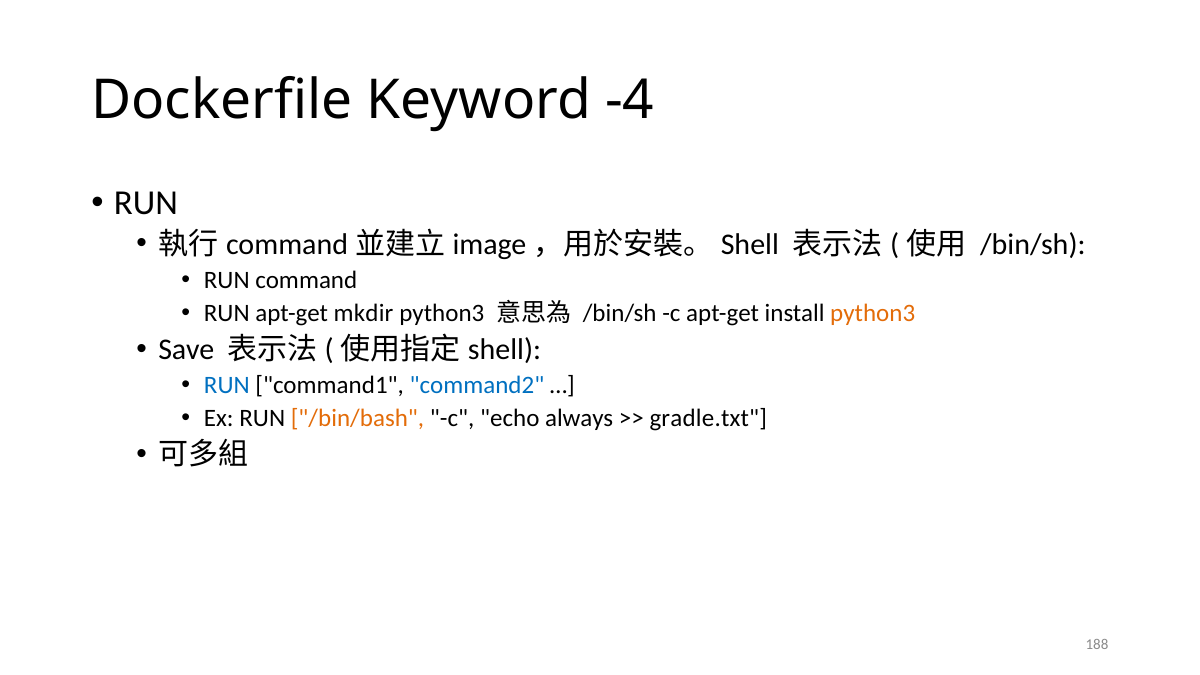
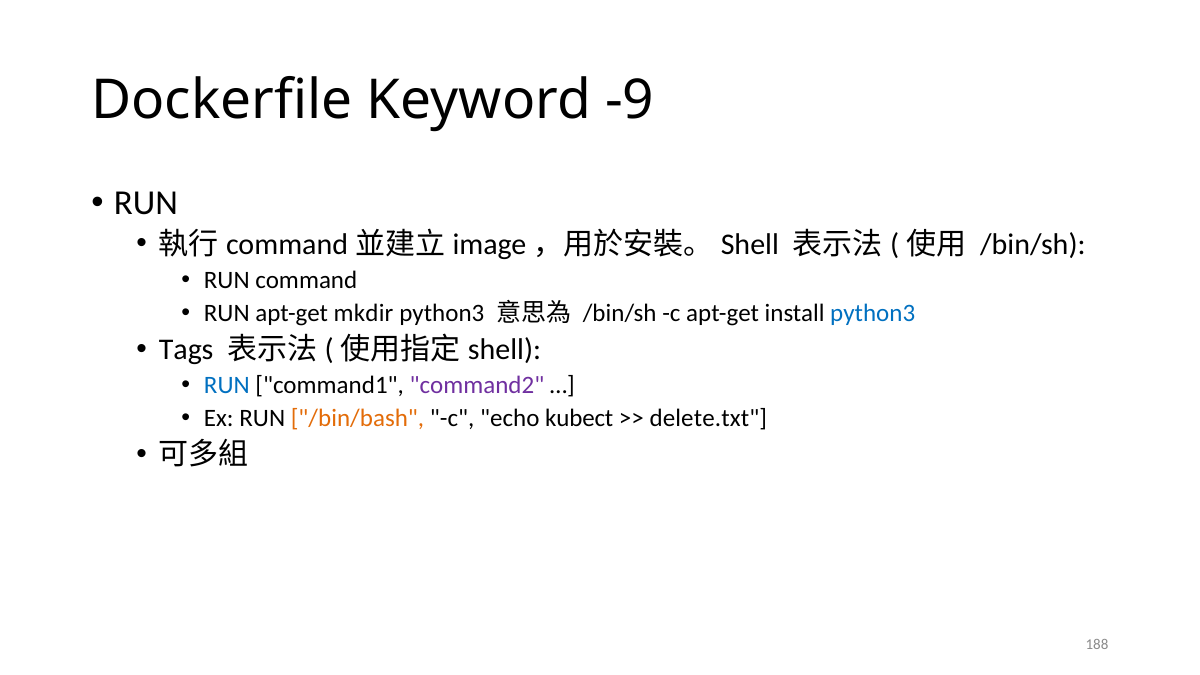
-4: -4 -> -9 (630, 101)
python3 colour: orange -> blue (873, 313)
Save: Save -> Tags (186, 349)
command2 colour: blue -> purple (477, 385)
always: always -> kubect (579, 419)
gradle.txt: gradle.txt -> delete.txt (708, 419)
